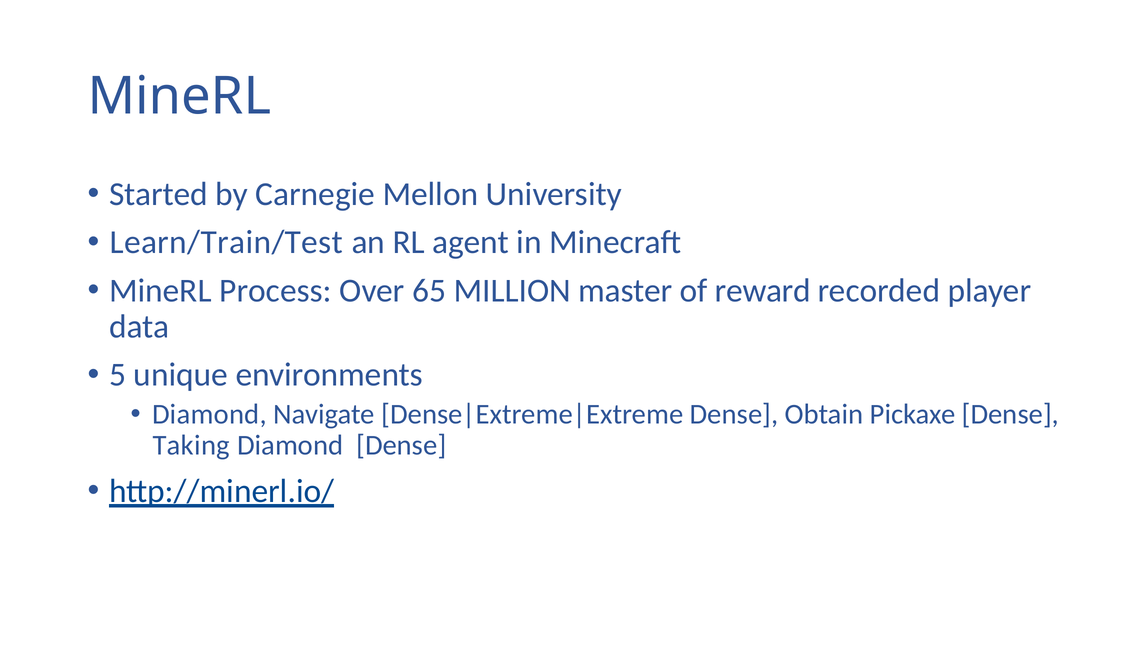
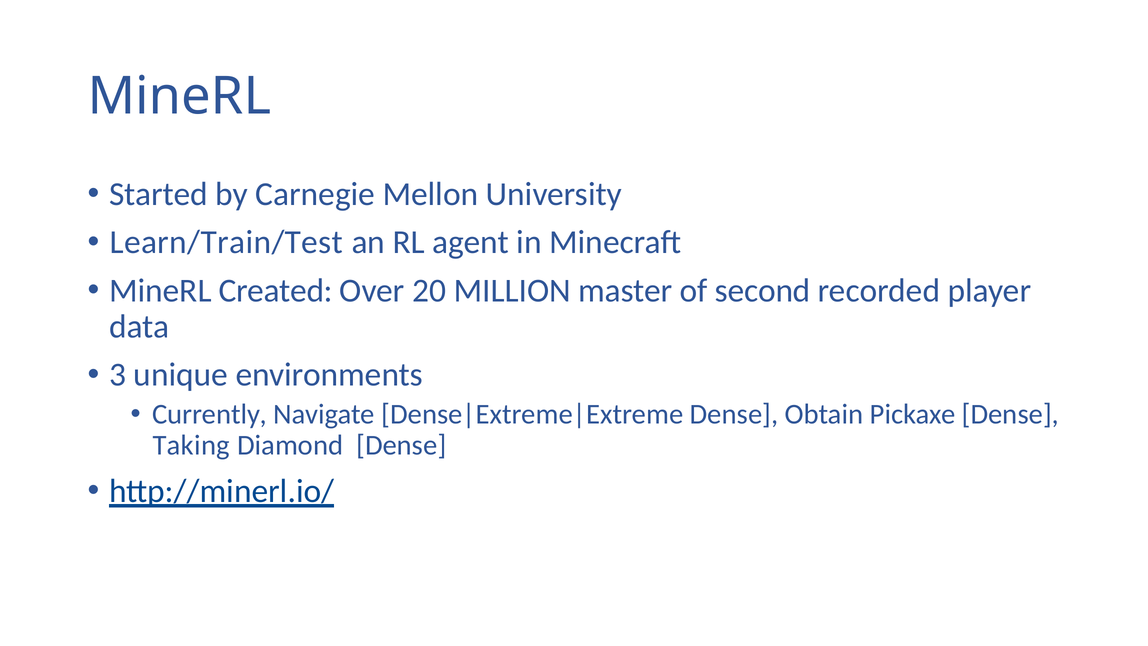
Process: Process -> Created (276, 290)
65: 65 -> 20 (429, 290)
reward: reward -> second (763, 290)
5: 5 -> 3 (118, 375)
Diamond: Diamond -> Currently (210, 414)
